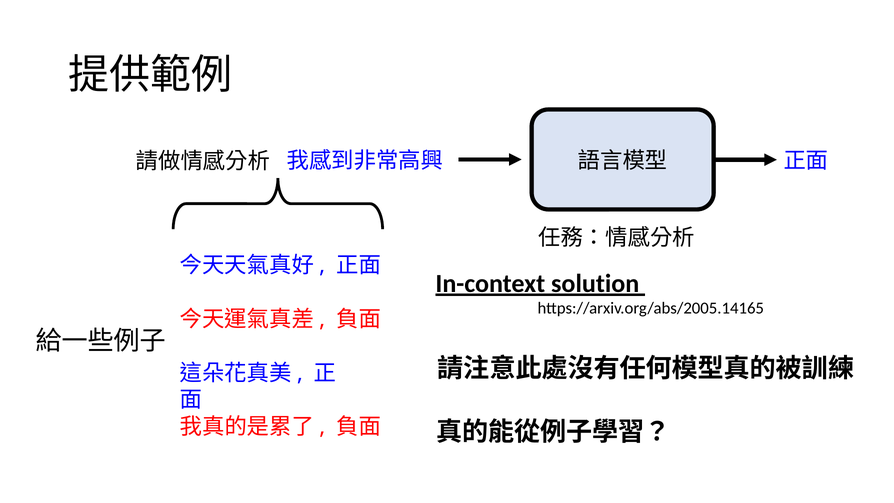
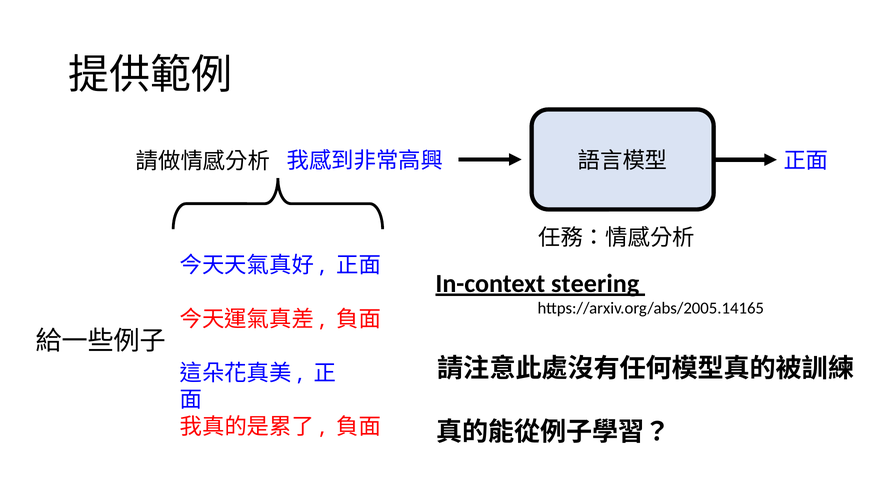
solution: solution -> steering (595, 283)
